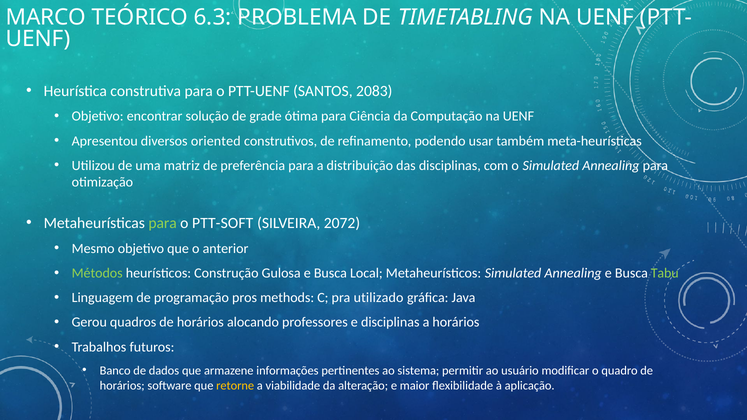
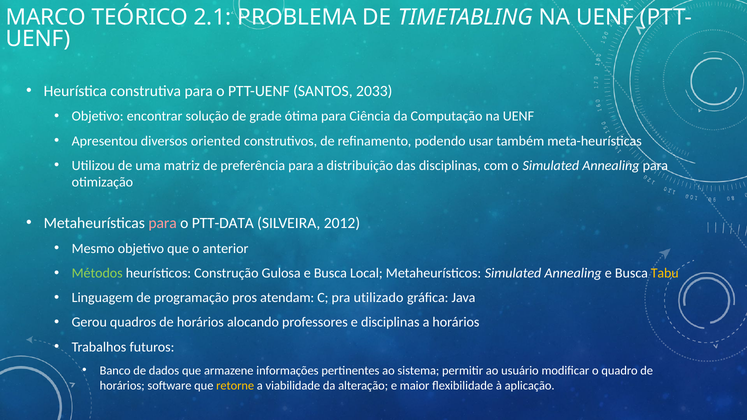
6.3: 6.3 -> 2.1 (213, 17)
2083: 2083 -> 2033 (374, 91)
para colour: light green -> pink (163, 223)
PTT-SOFT: PTT-SOFT -> PTT-DATA (223, 223)
2072: 2072 -> 2012 (342, 223)
Tabu colour: light green -> yellow (665, 273)
methods: methods -> atendam (287, 298)
